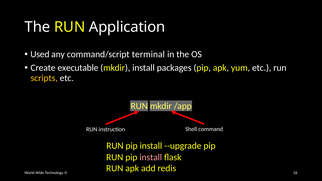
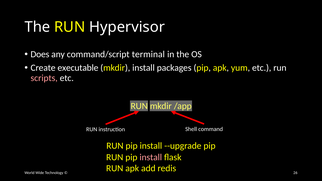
Application: Application -> Hypervisor (127, 27)
Used: Used -> Does (40, 54)
scripts colour: yellow -> pink (44, 78)
